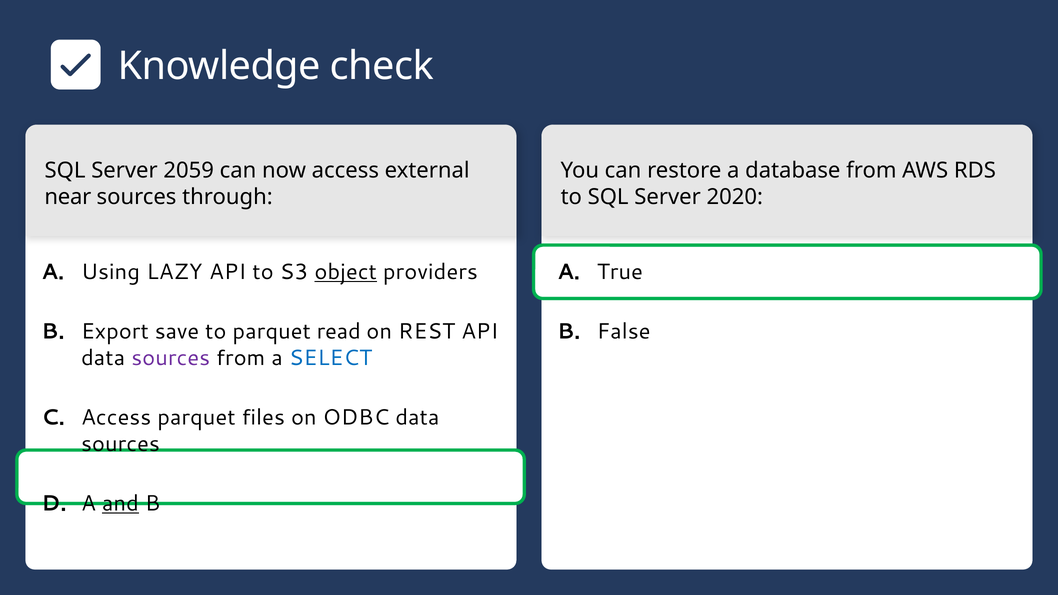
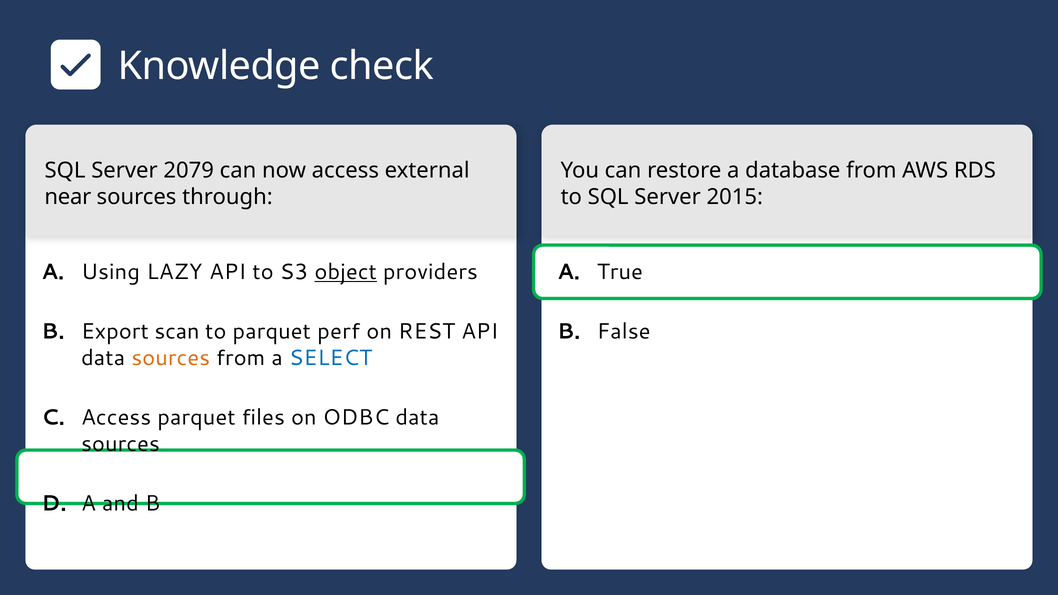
2059: 2059 -> 2079 (189, 170)
2020: 2020 -> 2015 (735, 197)
save: save -> scan (177, 332)
read: read -> perf (339, 332)
sources colour: purple -> orange (171, 358)
and underline: present -> none (120, 504)
